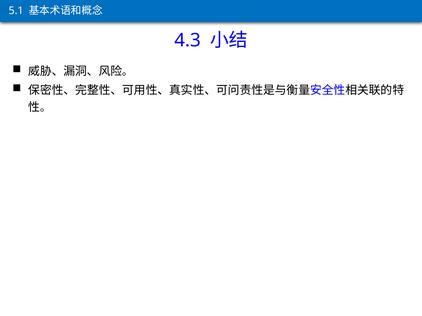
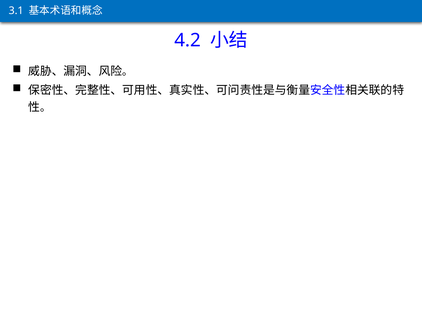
5.1: 5.1 -> 3.1 (16, 11)
4.3: 4.3 -> 4.2 (188, 40)
